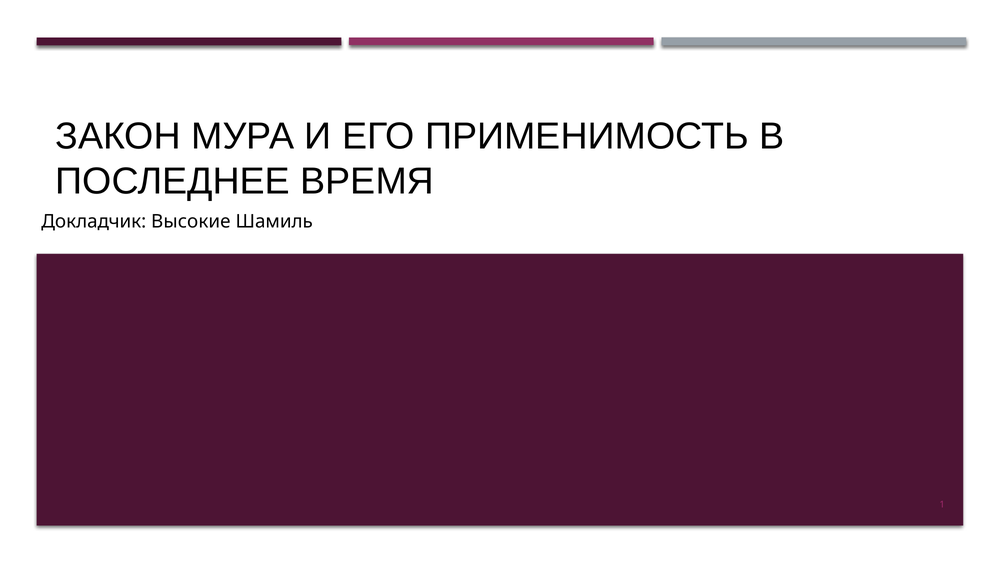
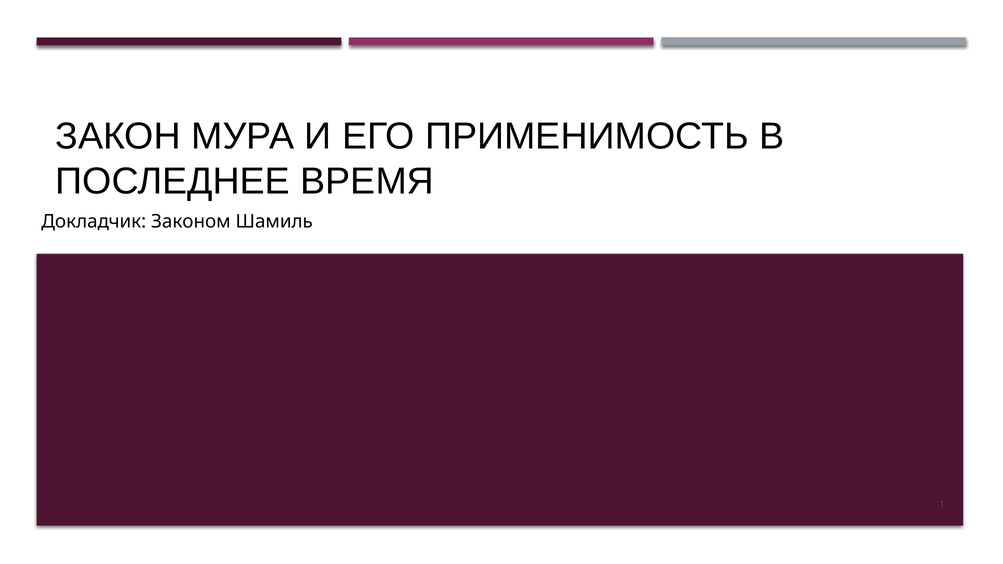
Высокие: Высокие -> Законом (191, 222)
